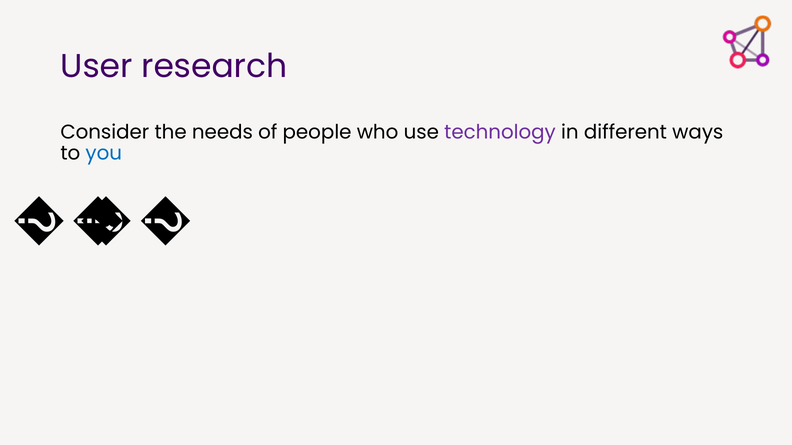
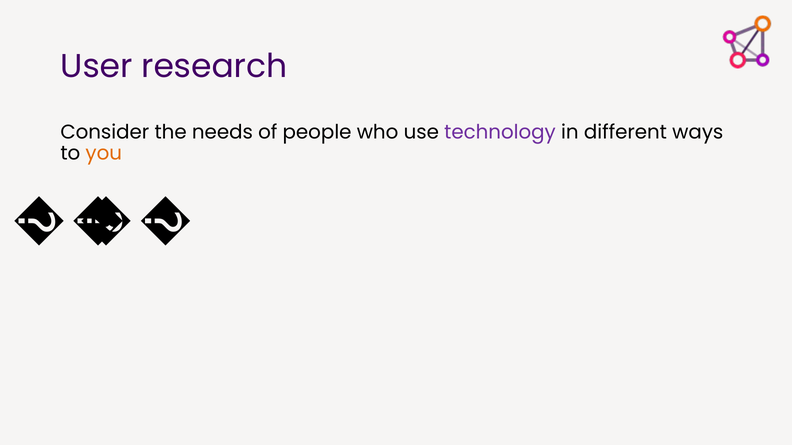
you colour: blue -> orange (104, 154)
